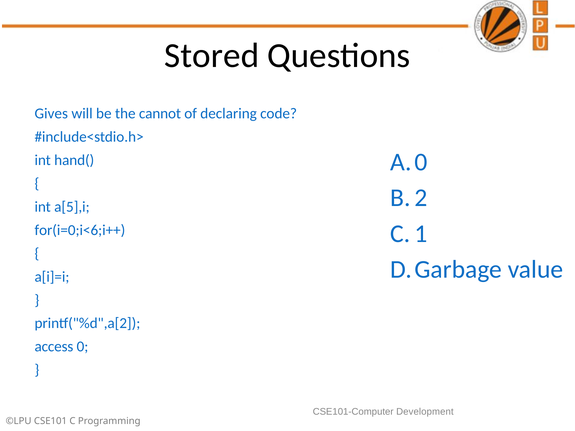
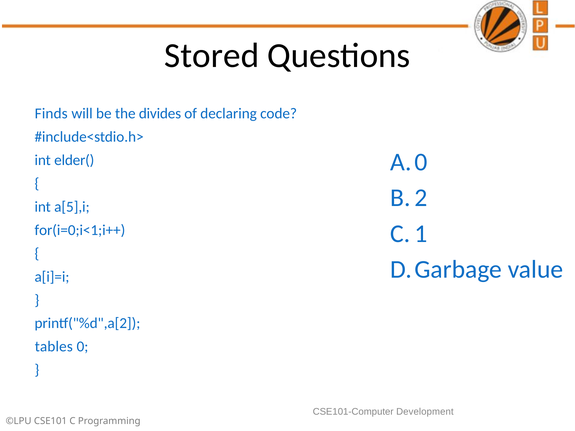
Gives: Gives -> Finds (51, 114)
cannot: cannot -> divides (160, 114)
hand(: hand( -> elder( (74, 160)
for(i=0;i<6;i++: for(i=0;i<6;i++ -> for(i=0;i<1;i++ (80, 230)
access: access -> tables (54, 347)
